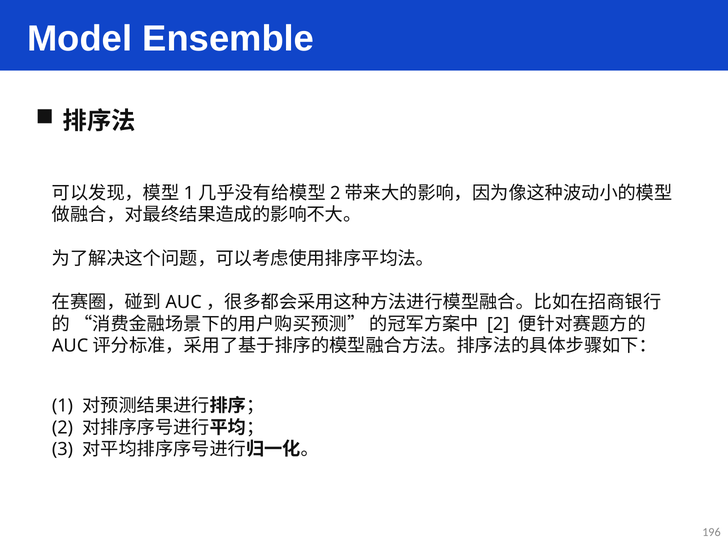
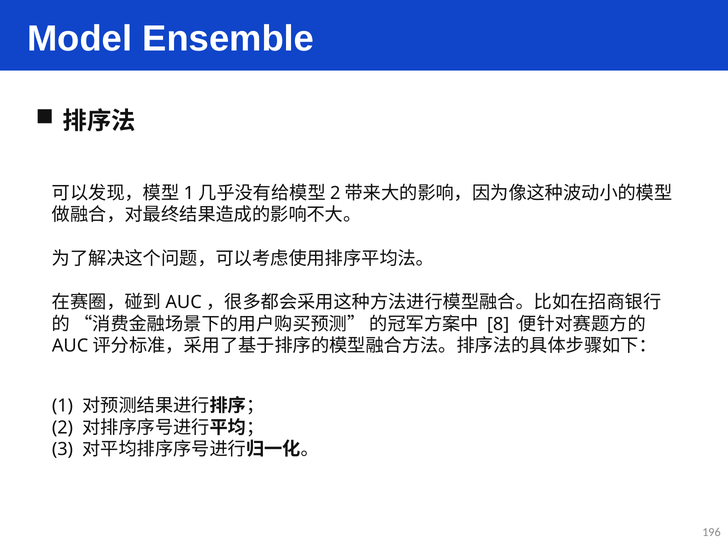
2: 2 -> 8 (498, 324)
